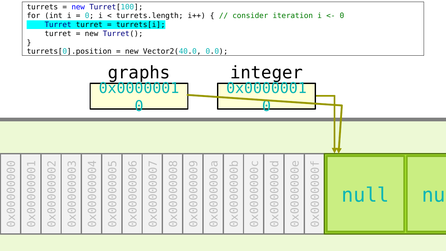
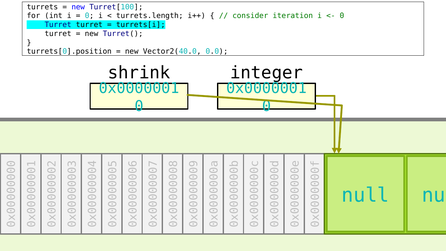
graphs: graphs -> shrink (139, 73)
